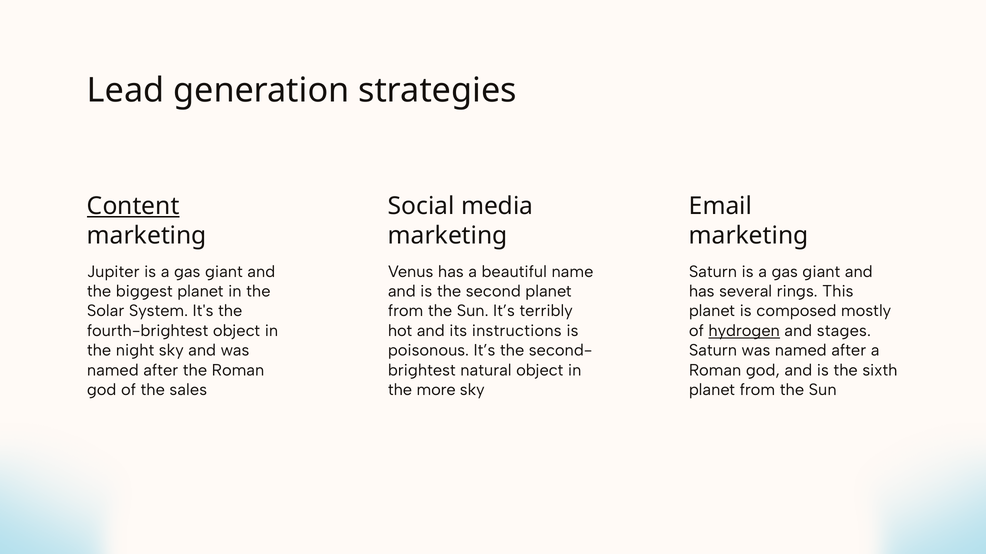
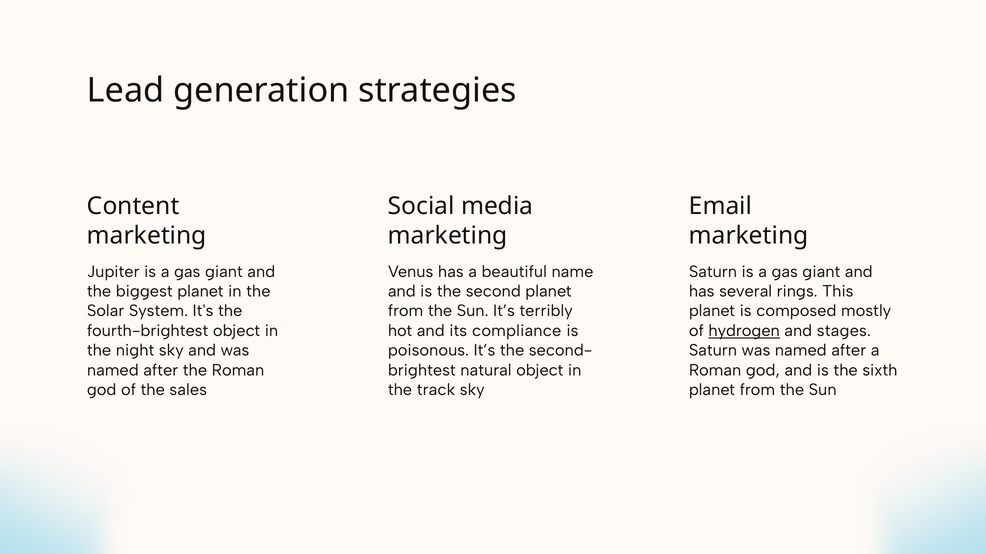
Content underline: present -> none (133, 206)
instructions: instructions -> compliance (517, 331)
more: more -> track (436, 390)
